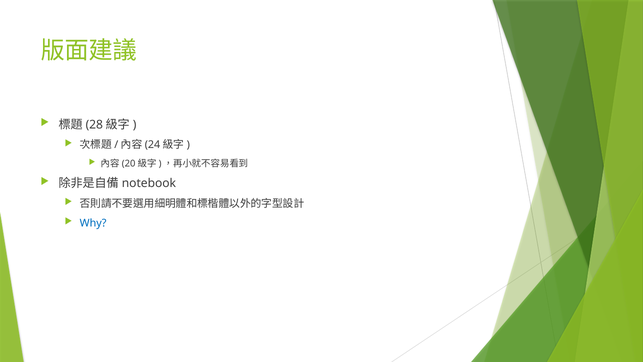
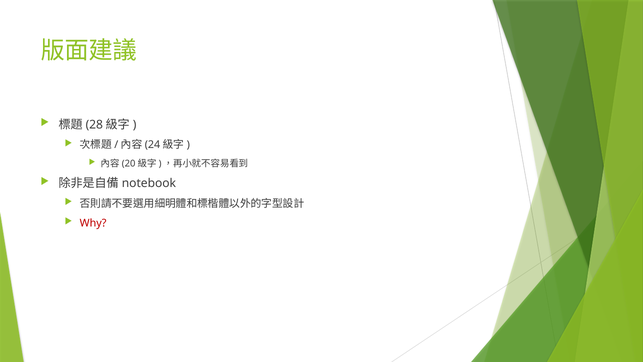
Why colour: blue -> red (93, 223)
